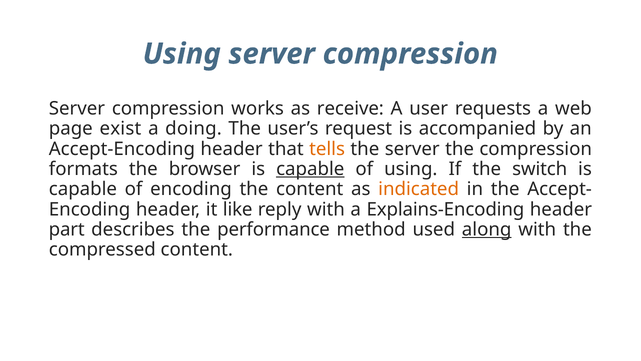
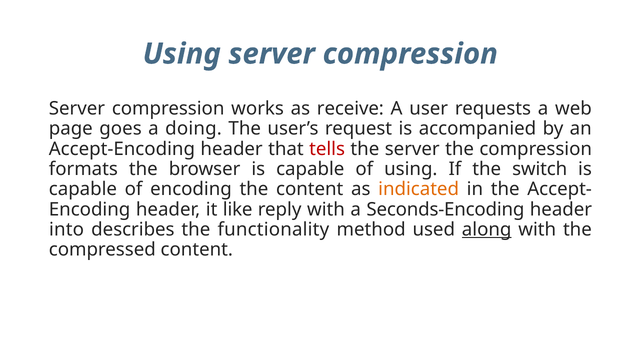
exist: exist -> goes (120, 128)
tells colour: orange -> red (327, 149)
capable underline: present -> none (310, 169)
Explains-Encoding: Explains-Encoding -> Seconds-Encoding (445, 209)
part: part -> into (67, 229)
performance: performance -> functionality (273, 229)
